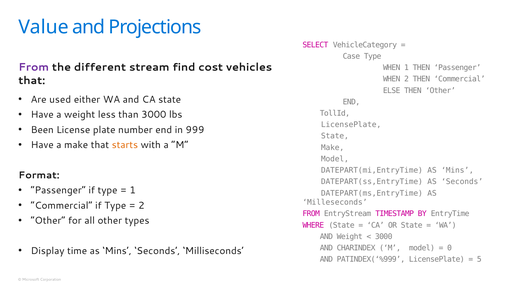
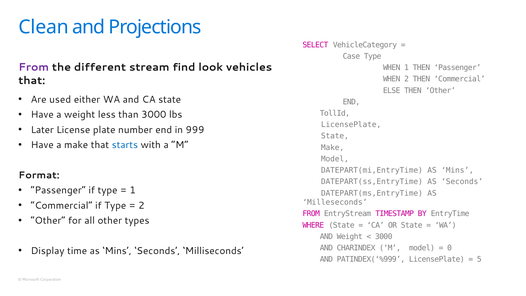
Value: Value -> Clean (44, 27)
cost: cost -> look (211, 67)
Been: Been -> Later (42, 130)
starts colour: orange -> blue (125, 145)
